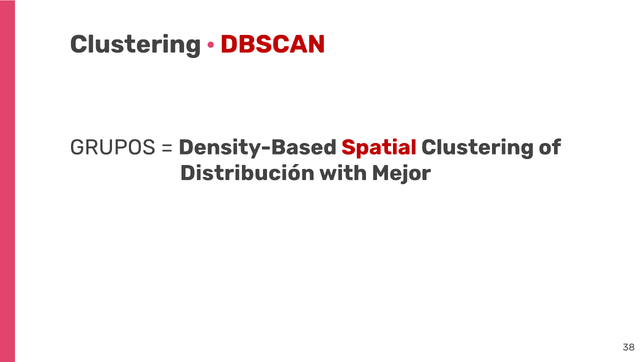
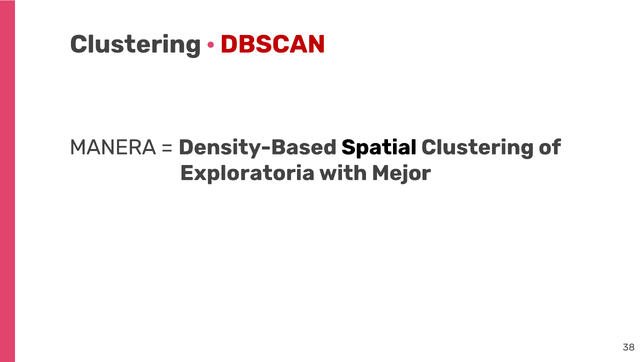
GRUPOS: GRUPOS -> MANERA (113, 147)
Spatial colour: red -> black (379, 147)
Distribución: Distribución -> Exploratoria (247, 173)
